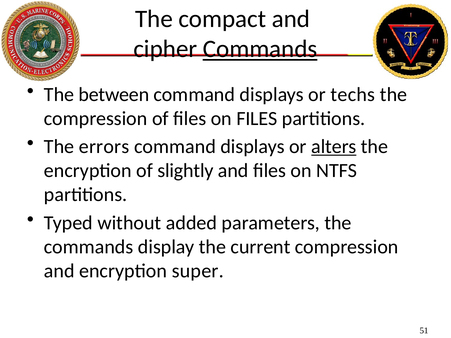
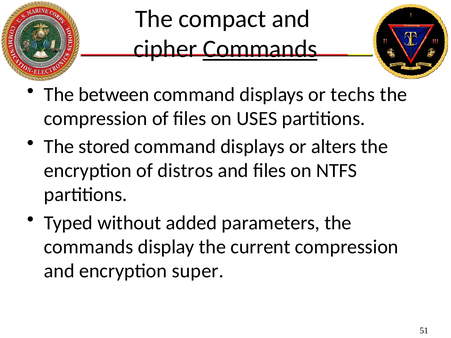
on FILES: FILES -> USES (257, 119)
errors: errors -> stored (104, 147)
alters underline: present -> none (334, 147)
slightly: slightly -> distros (185, 171)
